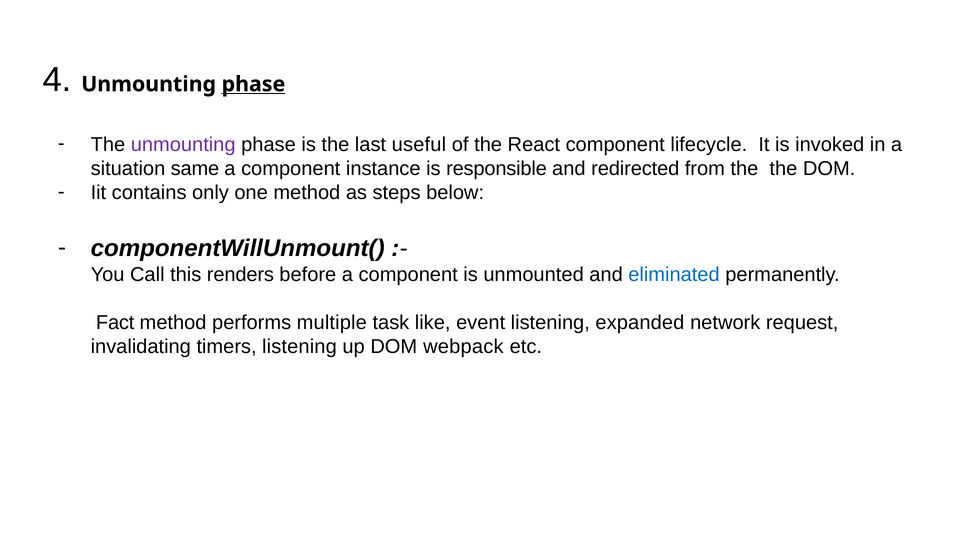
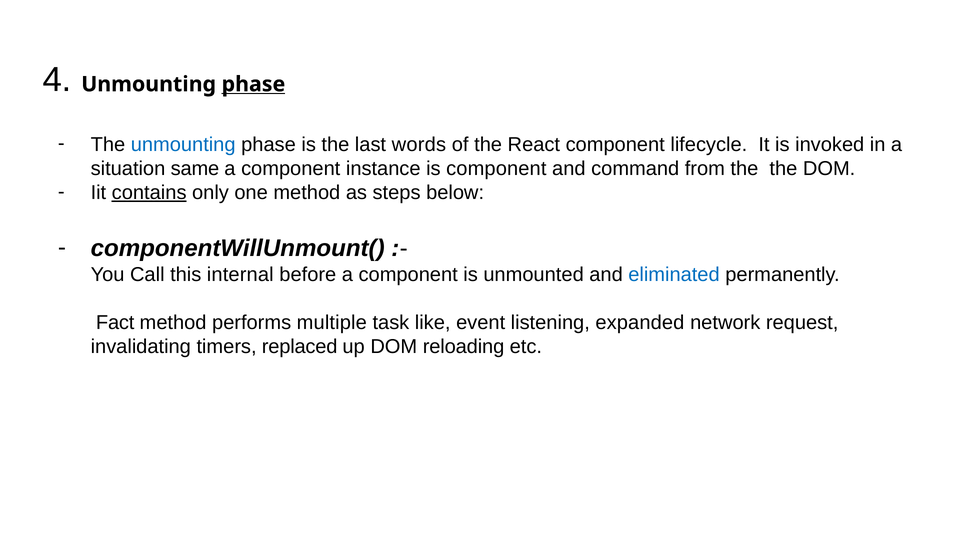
unmounting colour: purple -> blue (183, 145)
useful: useful -> words (419, 145)
is responsible: responsible -> component (496, 169)
redirected: redirected -> command (635, 169)
contains underline: none -> present (149, 193)
renders: renders -> internal (240, 275)
timers listening: listening -> replaced (300, 347)
webpack: webpack -> reloading (464, 347)
